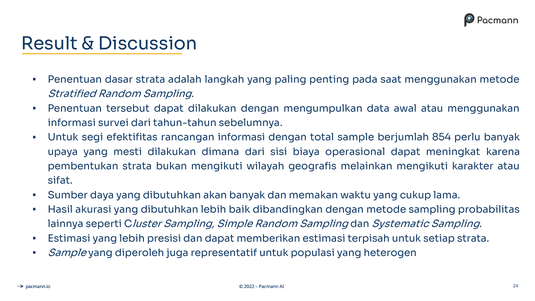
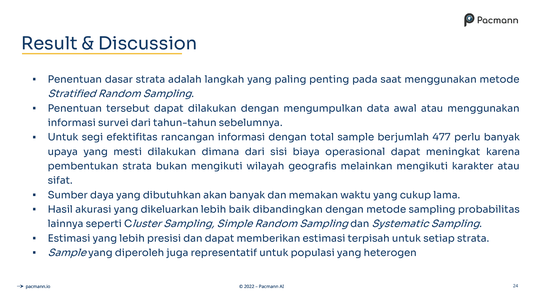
854: 854 -> 477 (441, 137)
akurasi yang dibutuhkan: dibutuhkan -> dikeluarkan (170, 209)
